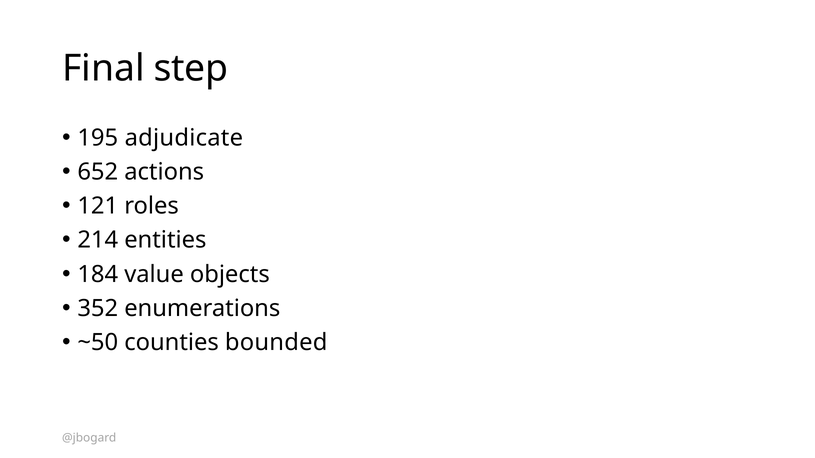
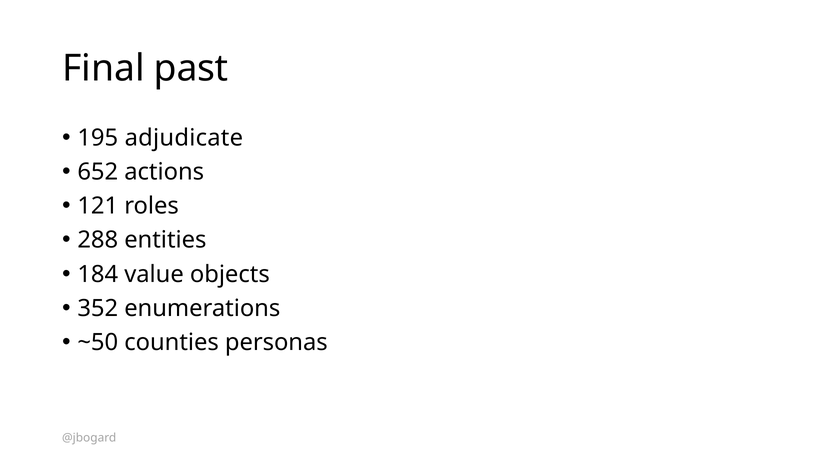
step: step -> past (191, 68)
214: 214 -> 288 (98, 240)
bounded: bounded -> personas (276, 343)
